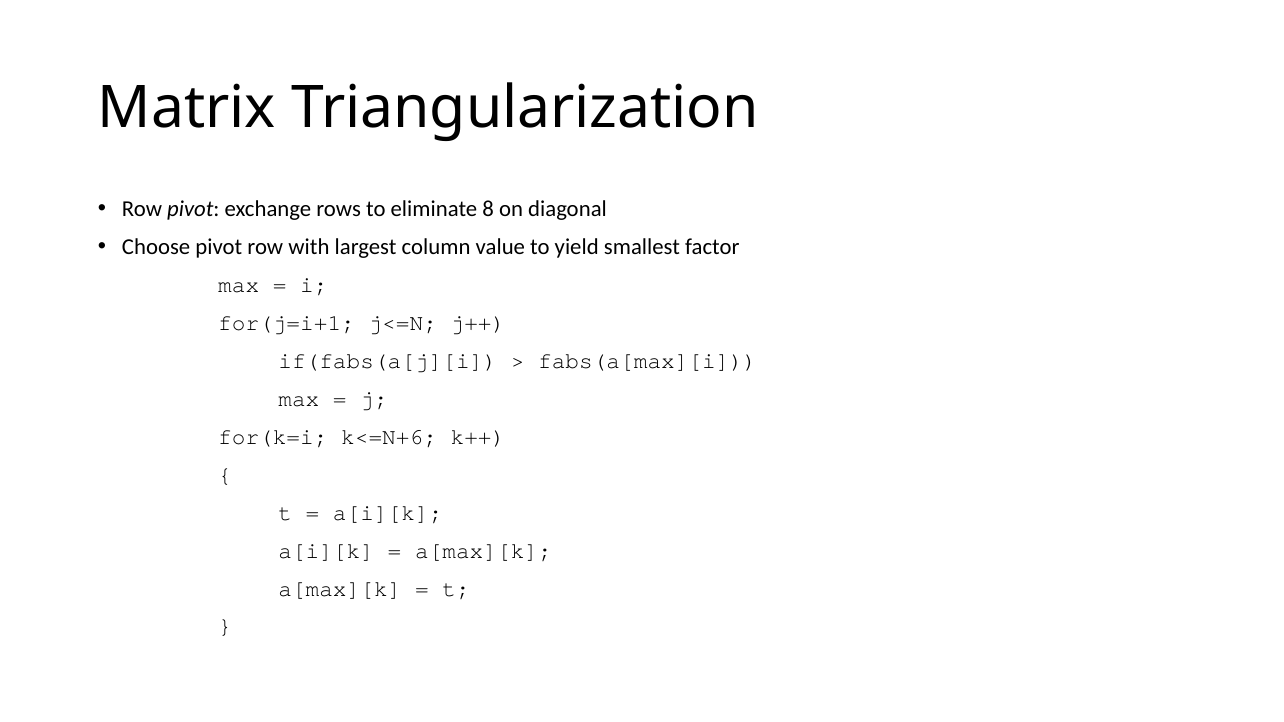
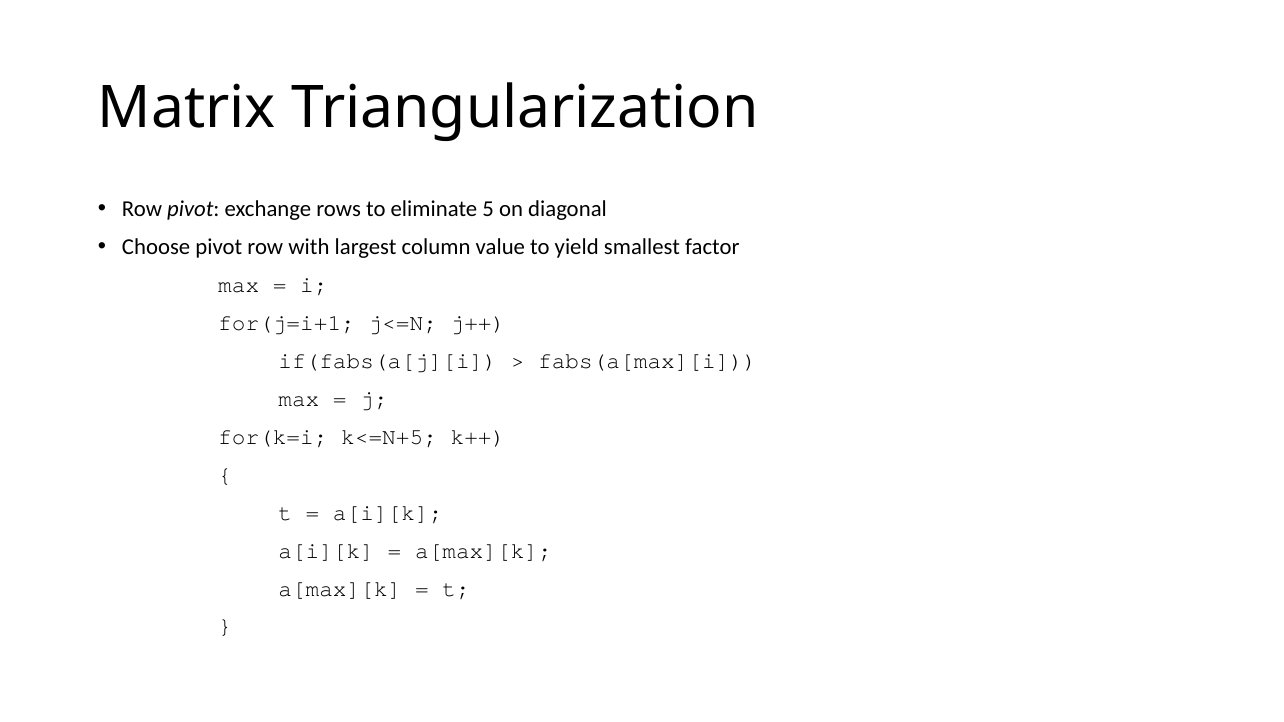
8: 8 -> 5 (488, 209)
k<=N+6: k<=N+6 -> k<=N+5 (389, 437)
